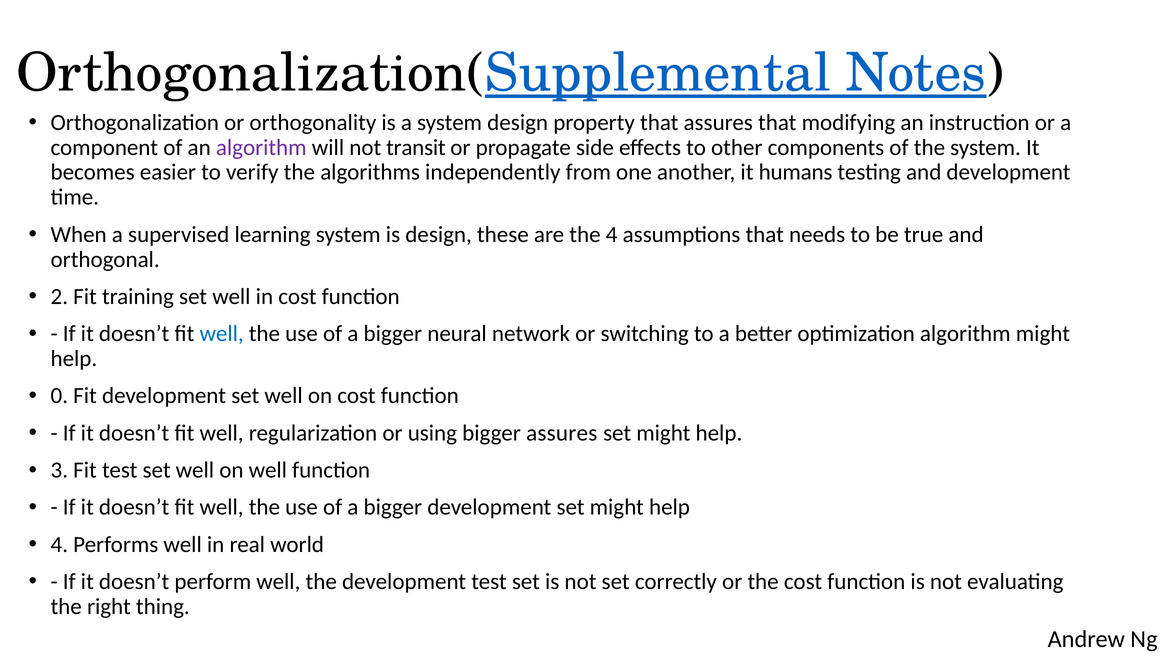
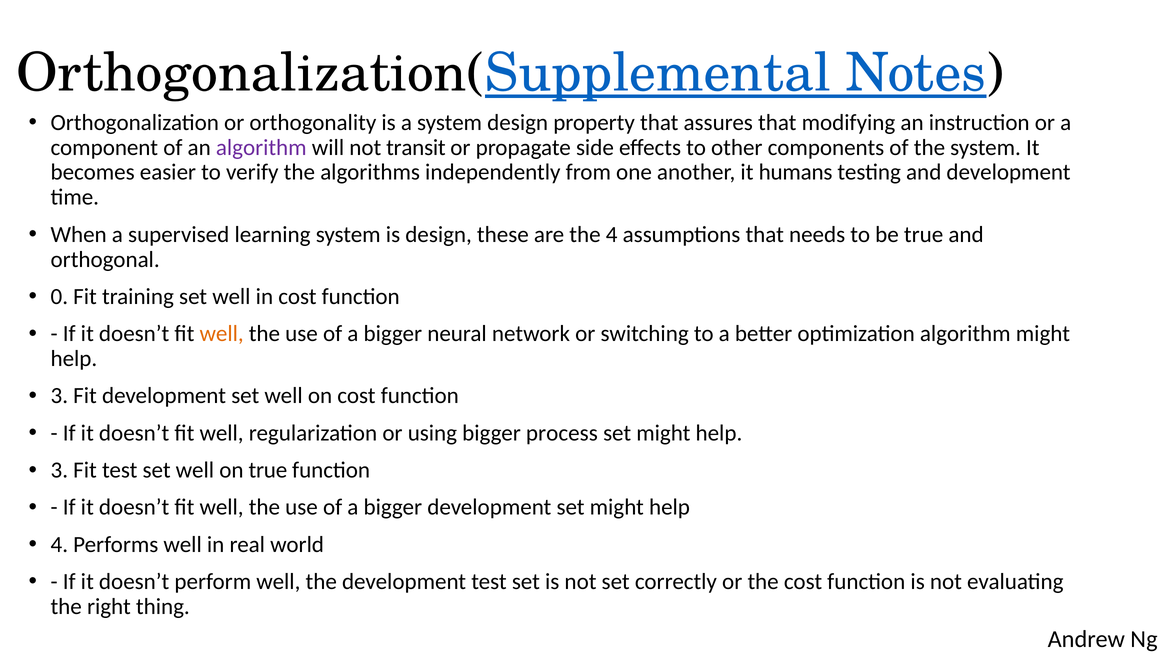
2: 2 -> 0 (59, 296)
well colour: blue -> orange (222, 333)
0: 0 -> 3 (59, 396)
bigger assures: assures -> process (562, 433)
on well: well -> true (268, 470)
